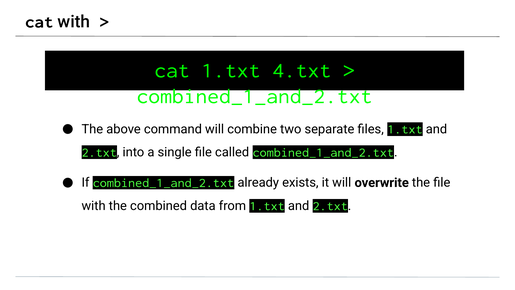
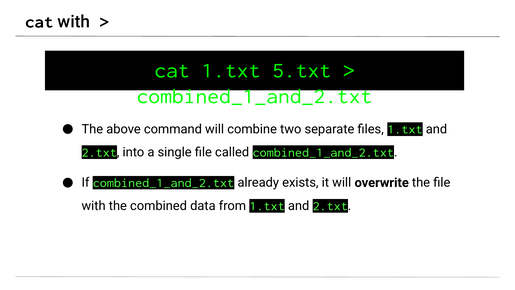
4.txt: 4.txt -> 5.txt (302, 70)
